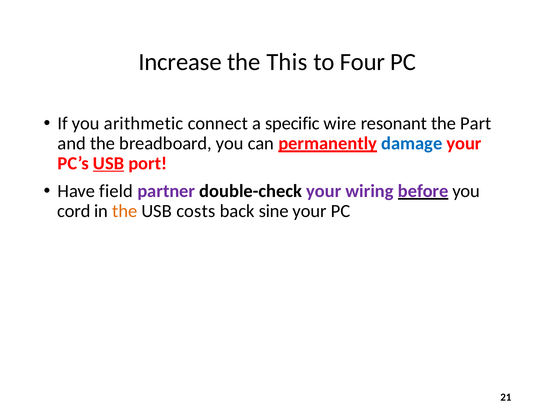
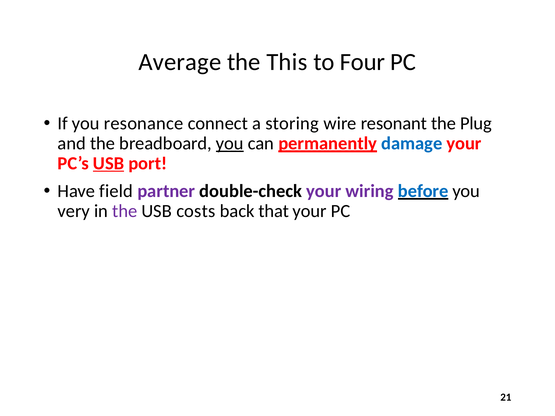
Increase: Increase -> Average (180, 62)
arithmetic: arithmetic -> resonance (144, 123)
specific: specific -> storing (292, 123)
Part: Part -> Plug (476, 123)
you underline: none -> present (230, 143)
before colour: purple -> blue (423, 191)
cord: cord -> very (74, 211)
the colour: orange -> purple (125, 211)
sine: sine -> that (274, 211)
